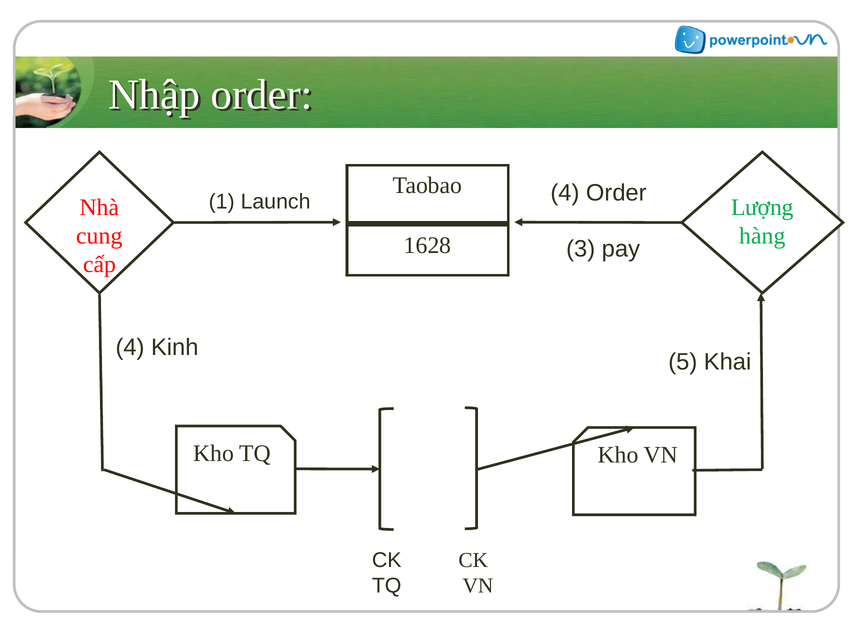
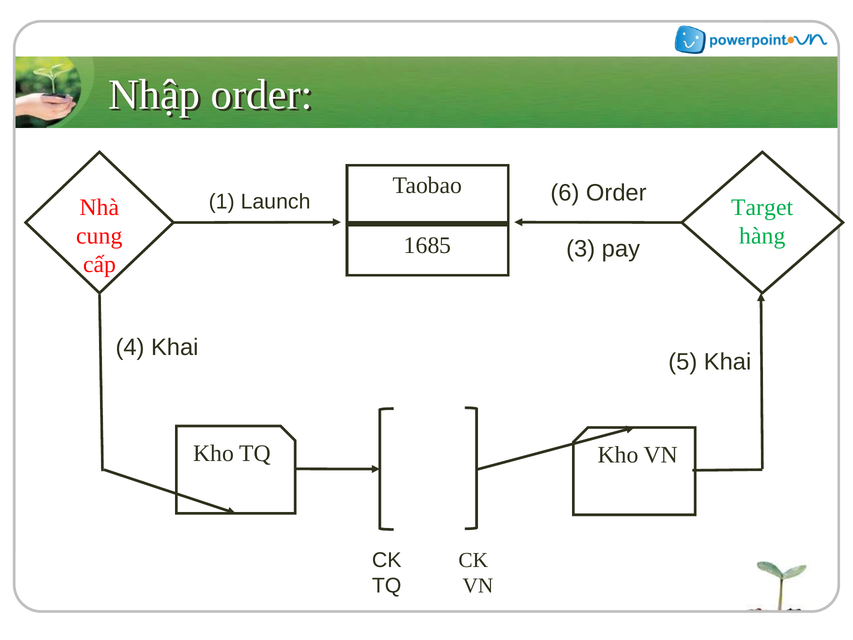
Launch 4: 4 -> 6 (565, 193)
Lượng: Lượng -> Target (762, 207)
1628: 1628 -> 1685 (428, 245)
4 Kinh: Kinh -> Khai (175, 347)
